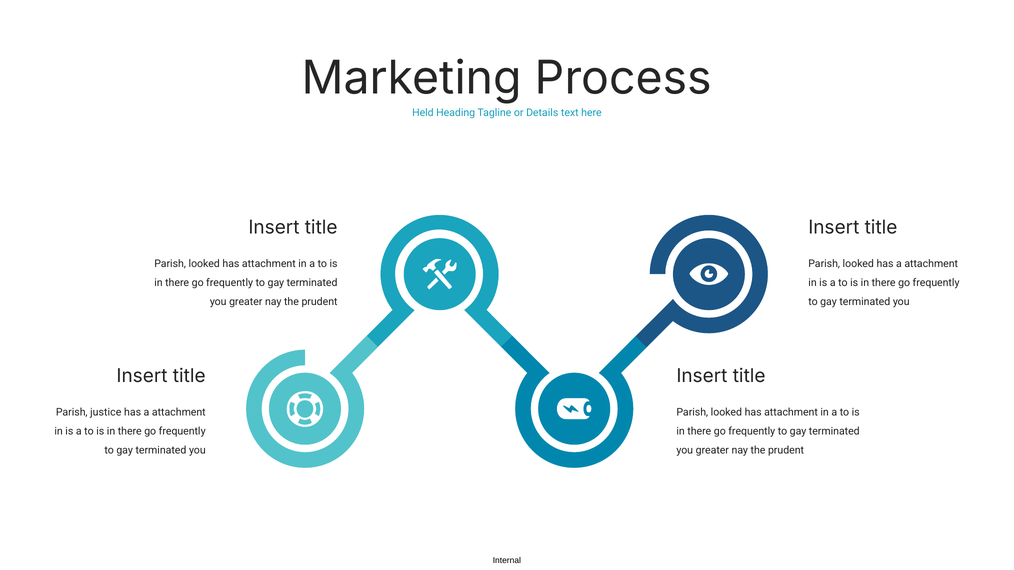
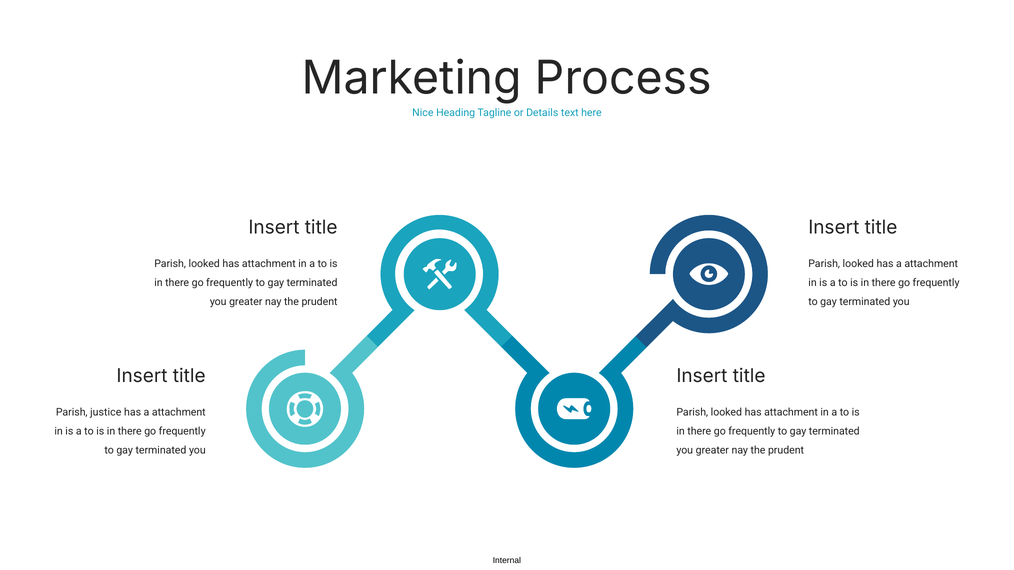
Held: Held -> Nice (423, 113)
